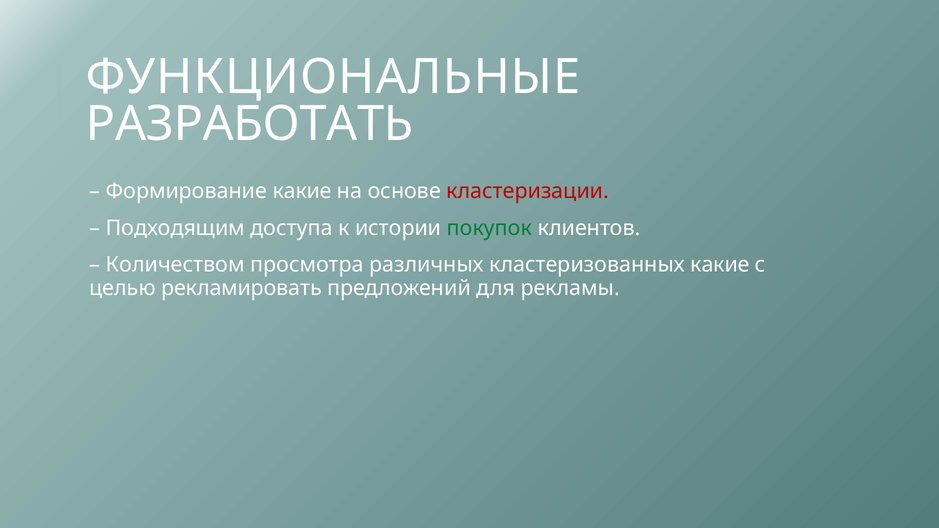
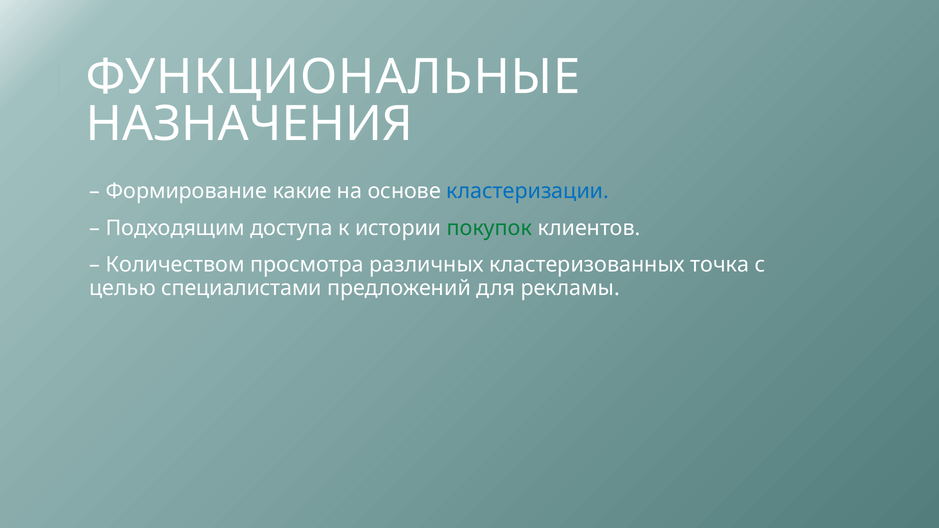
РАЗРАБОТАТЬ: РАЗРАБОТАТЬ -> НАЗНАЧЕНИЯ (250, 124)
кластеризации colour: red -> blue (528, 191)
кластеризованных какие: какие -> точка (720, 265)
рекламировать: рекламировать -> специалистами (242, 288)
